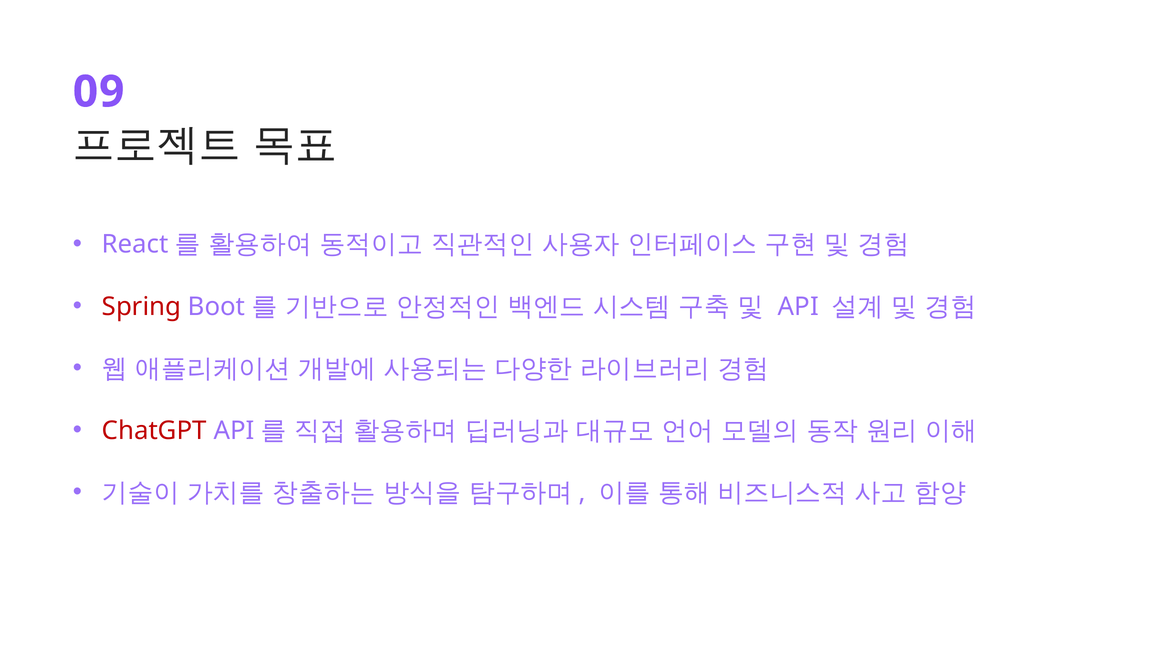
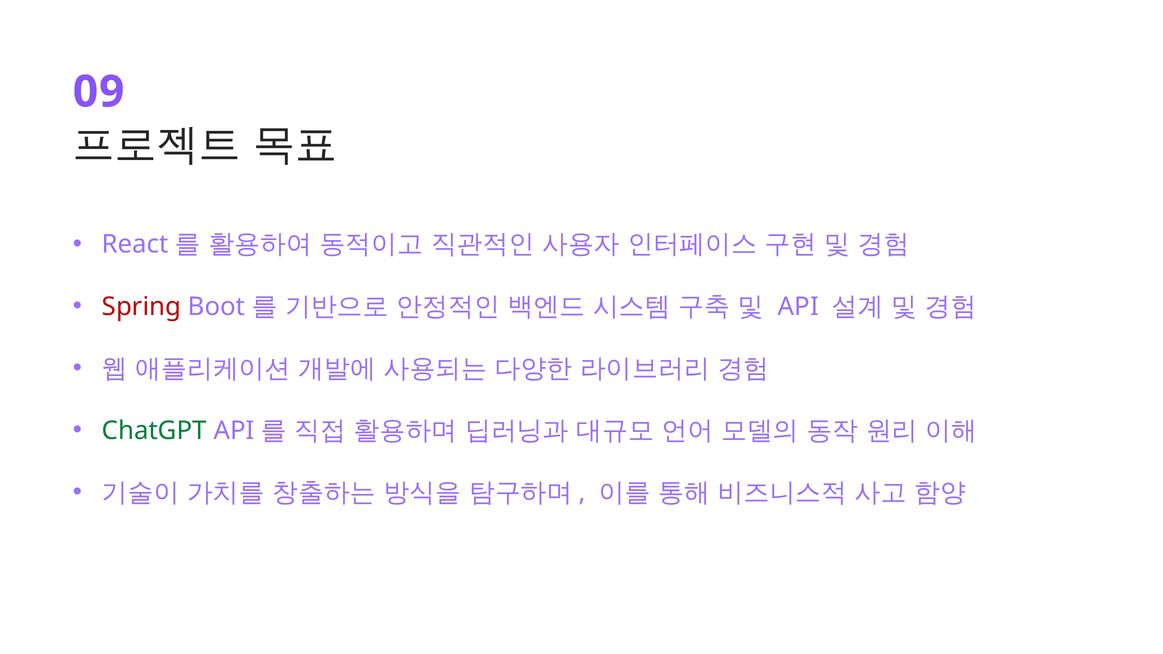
ChatGPT colour: red -> green (154, 431)
